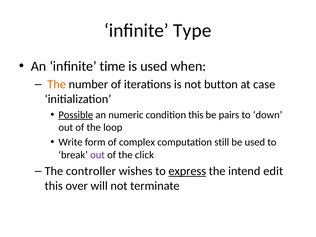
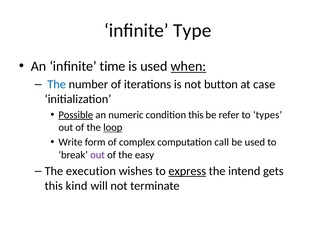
when underline: none -> present (188, 66)
The colour: orange -> blue (57, 84)
pairs: pairs -> refer (229, 115)
down: down -> types (268, 115)
loop underline: none -> present (113, 128)
still: still -> call (222, 142)
click: click -> easy (145, 155)
controller: controller -> execution (91, 171)
edit: edit -> gets (273, 171)
over: over -> kind (77, 186)
